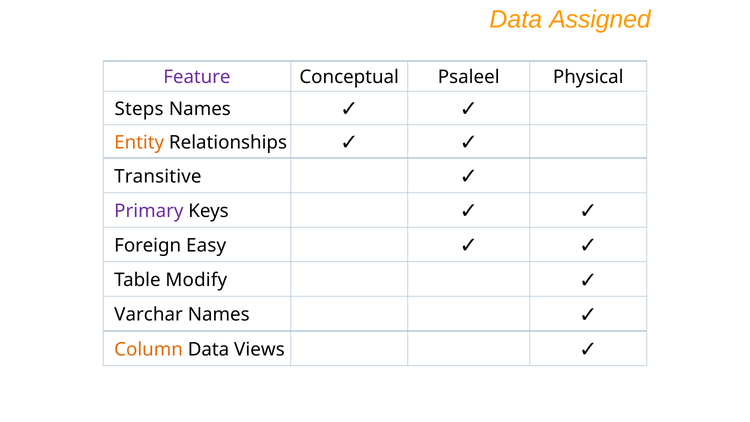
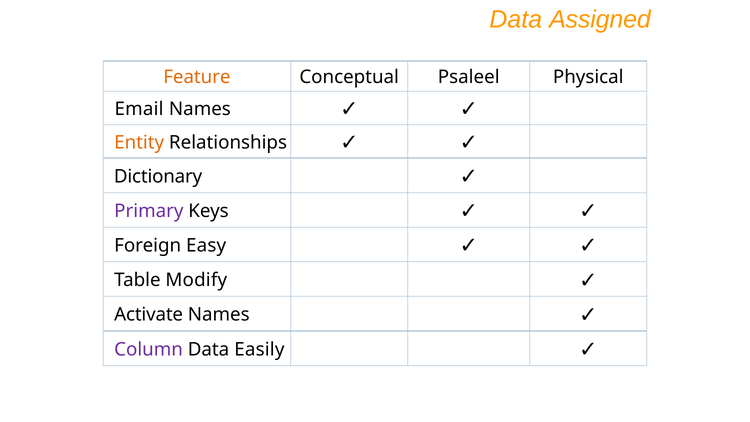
Feature colour: purple -> orange (197, 77)
Steps: Steps -> Email (139, 109)
Transitive: Transitive -> Dictionary (158, 176)
Varchar: Varchar -> Activate (149, 315)
Column colour: orange -> purple (149, 349)
Views: Views -> Easily (259, 349)
